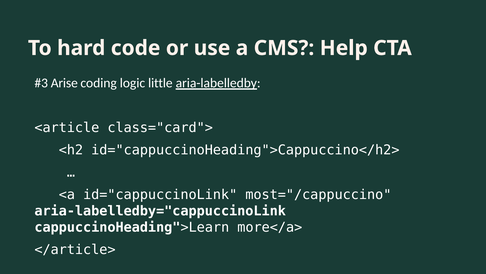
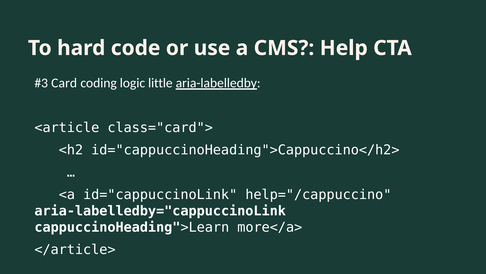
Arise: Arise -> Card (64, 83)
most="/cappuccino: most="/cappuccino -> help="/cappuccino (318, 194)
